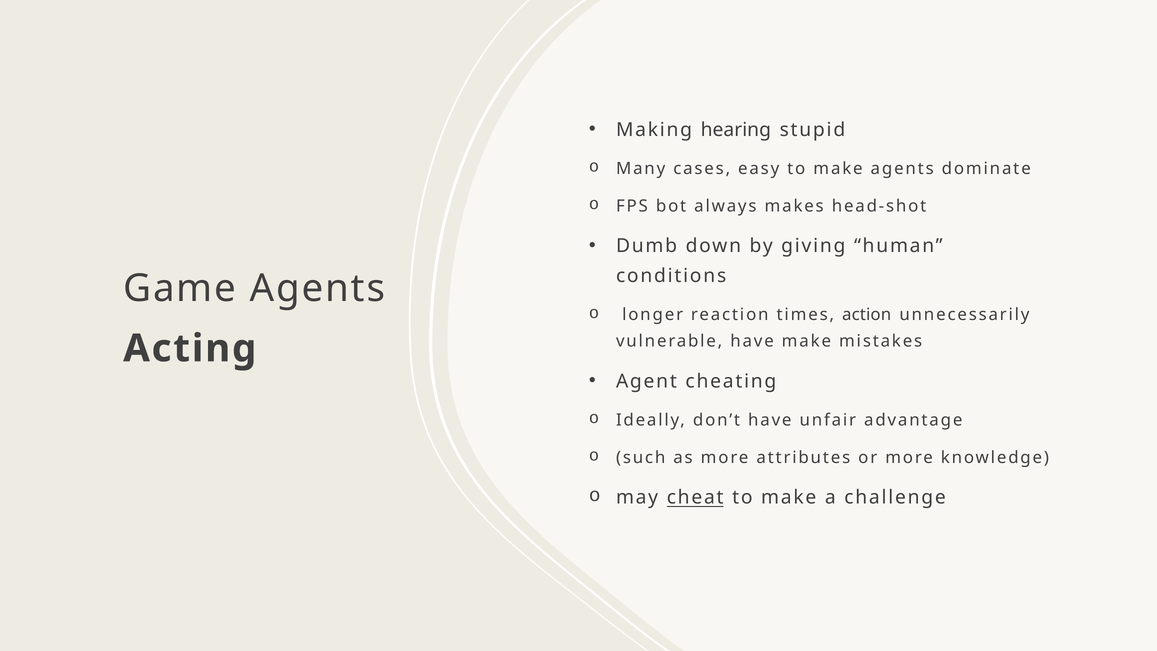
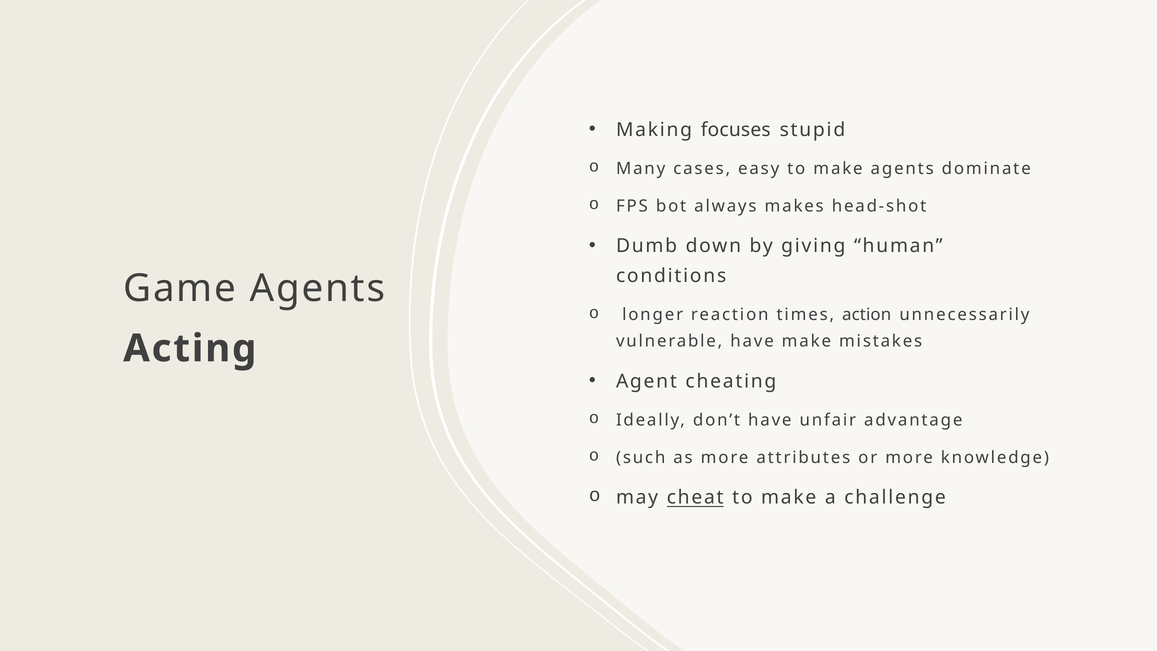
hearing: hearing -> focuses (736, 130)
